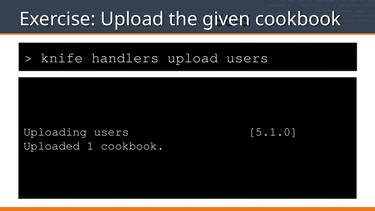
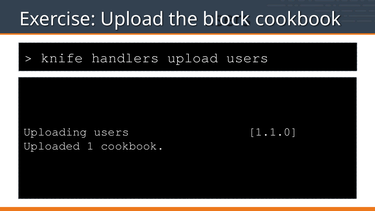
given: given -> block (226, 19)
5.1.0: 5.1.0 -> 1.1.0 (273, 132)
